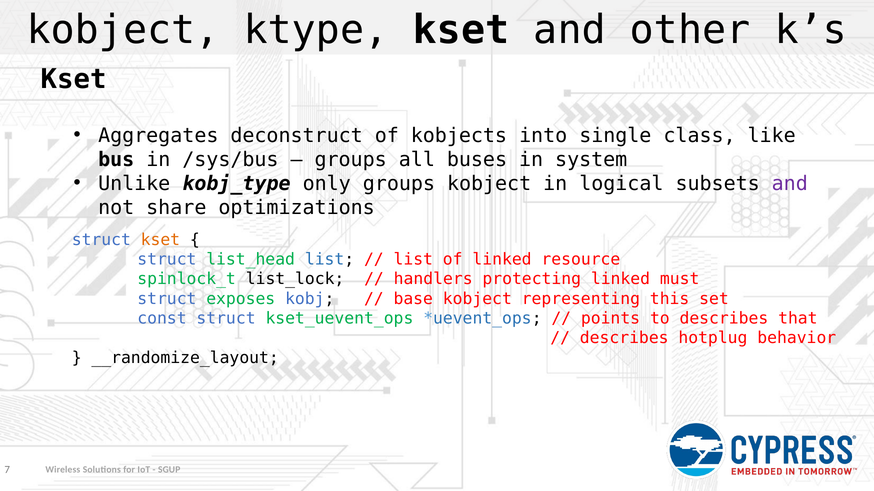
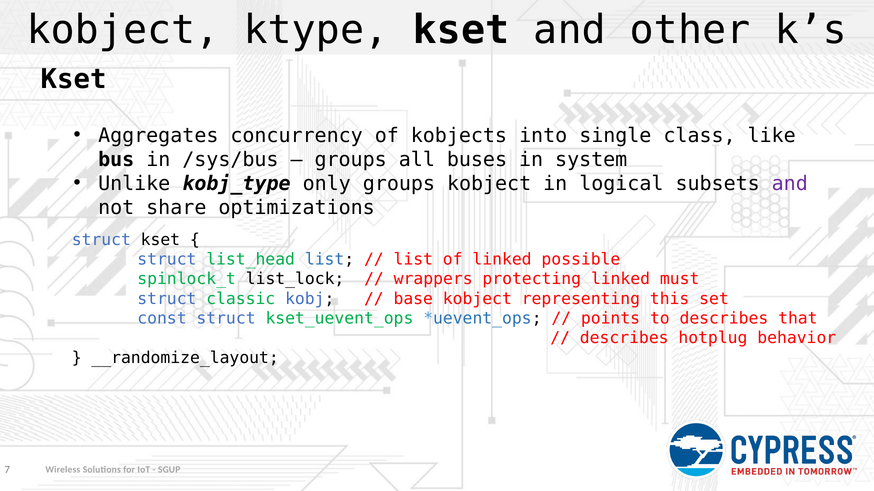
deconstruct: deconstruct -> concurrency (297, 136)
kset colour: orange -> black (160, 240)
resource: resource -> possible (581, 260)
handlers: handlers -> wrappers (433, 279)
exposes: exposes -> classic (241, 299)
